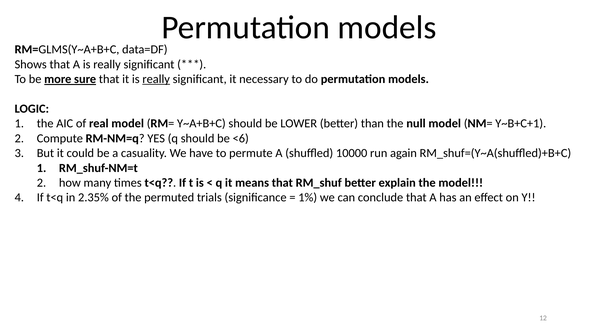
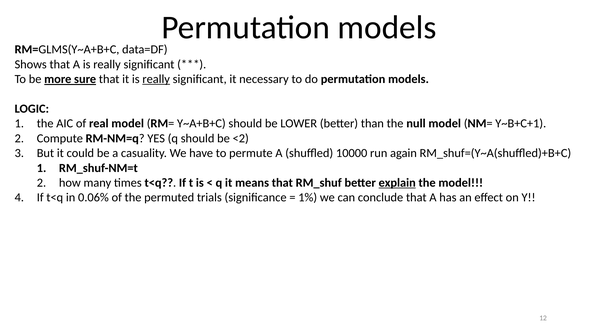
<6: <6 -> <2 (241, 138)
explain underline: none -> present (397, 183)
2.35%: 2.35% -> 0.06% (93, 198)
